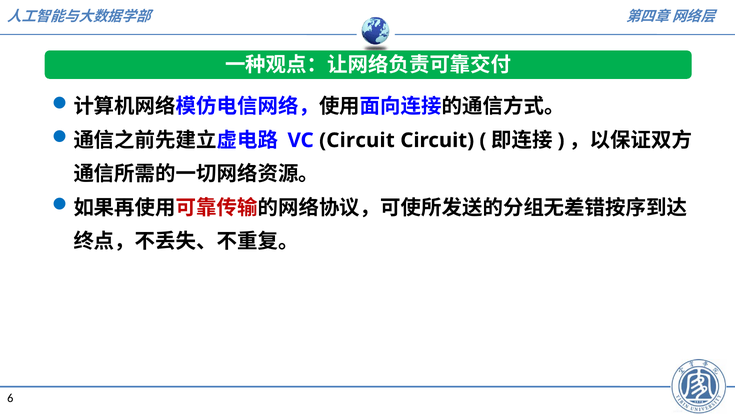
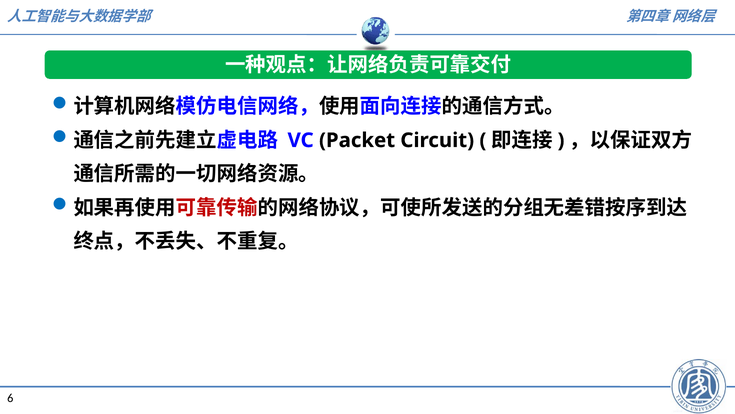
VC Circuit: Circuit -> Packet (357, 140)
